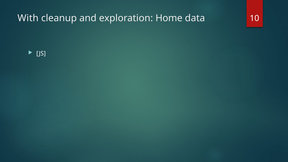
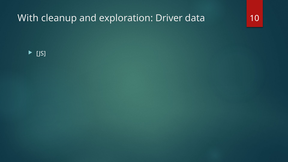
Home: Home -> Driver (169, 18)
